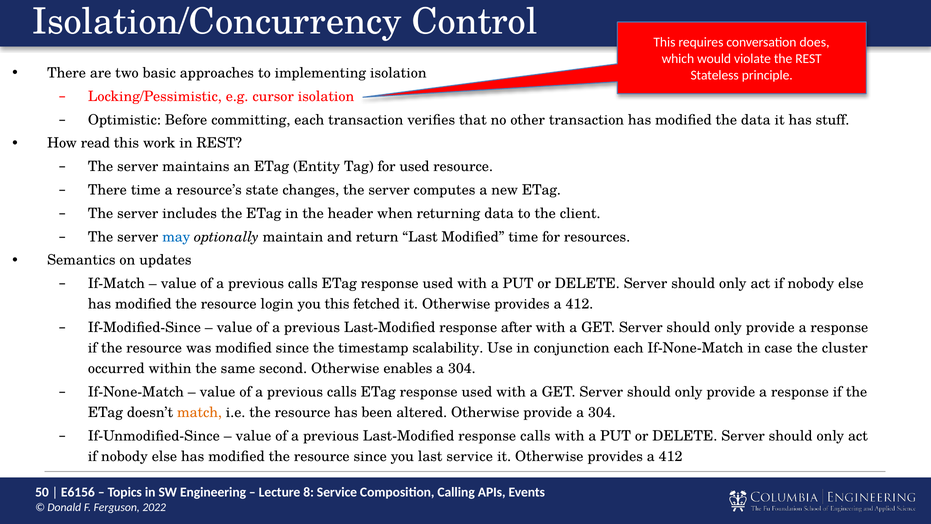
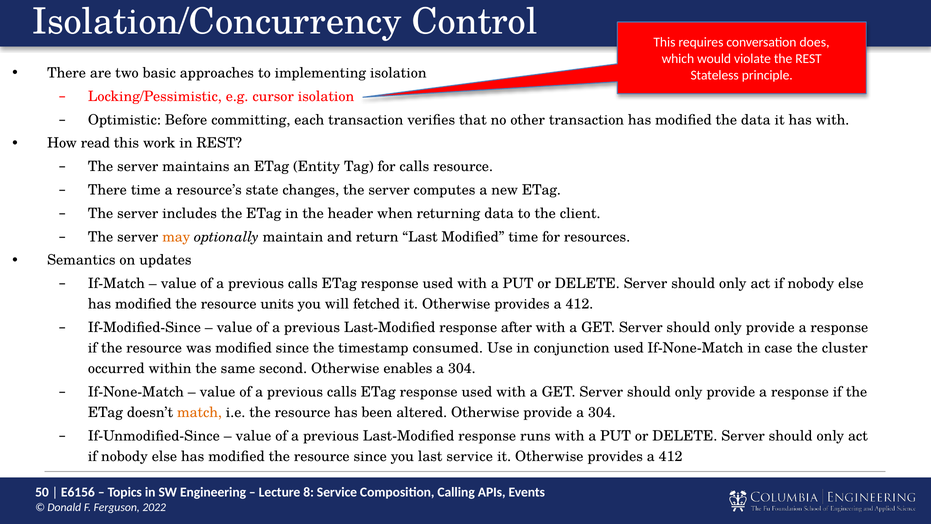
has stuff: stuff -> with (833, 120)
for used: used -> calls (414, 167)
may colour: blue -> orange (176, 237)
login: login -> units (277, 304)
you this: this -> will (337, 304)
scalability: scalability -> consumed (448, 348)
conjunction each: each -> used (629, 348)
response calls: calls -> runs (535, 436)
